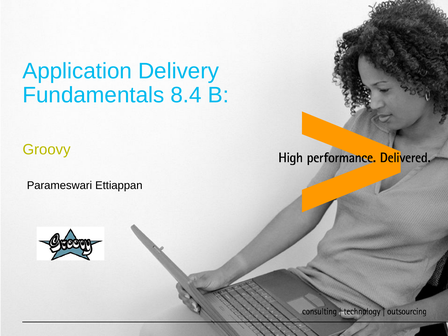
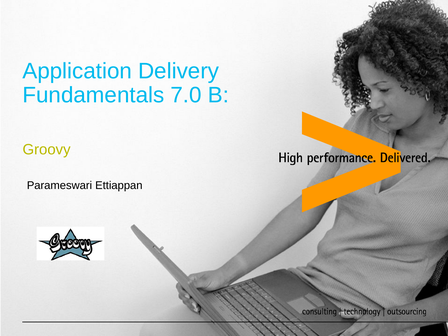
8.4: 8.4 -> 7.0 (186, 95)
